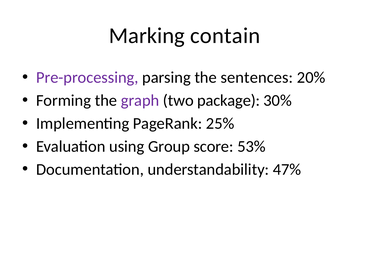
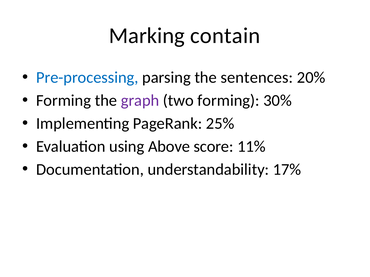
Pre-processing colour: purple -> blue (87, 78)
two package: package -> forming (229, 101)
Group: Group -> Above (169, 147)
53%: 53% -> 11% (252, 147)
47%: 47% -> 17% (287, 170)
